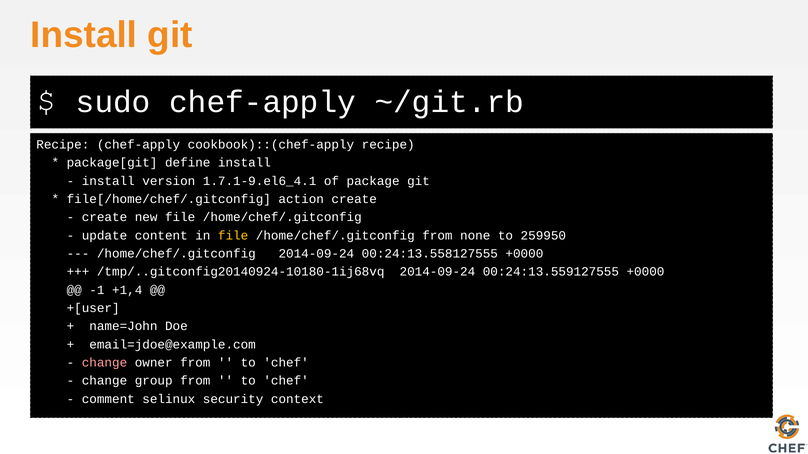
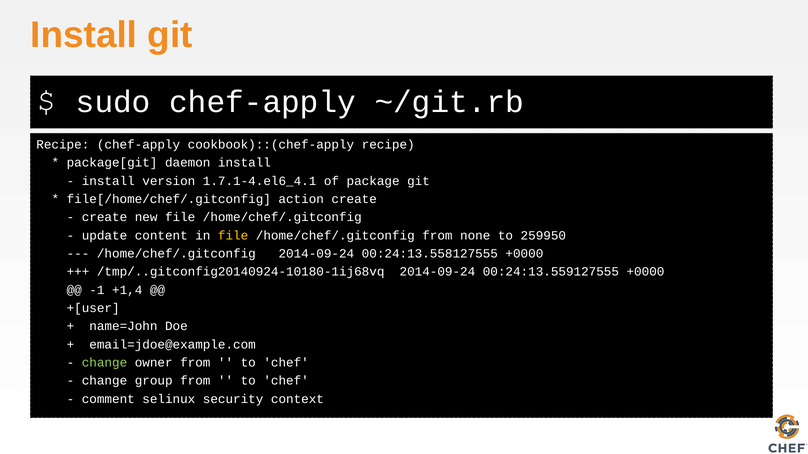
define: define -> daemon (188, 163)
1.7.1-9.el6_4.1: 1.7.1-9.el6_4.1 -> 1.7.1-4.el6_4.1 (260, 181)
change colour: pink -> light green (104, 363)
